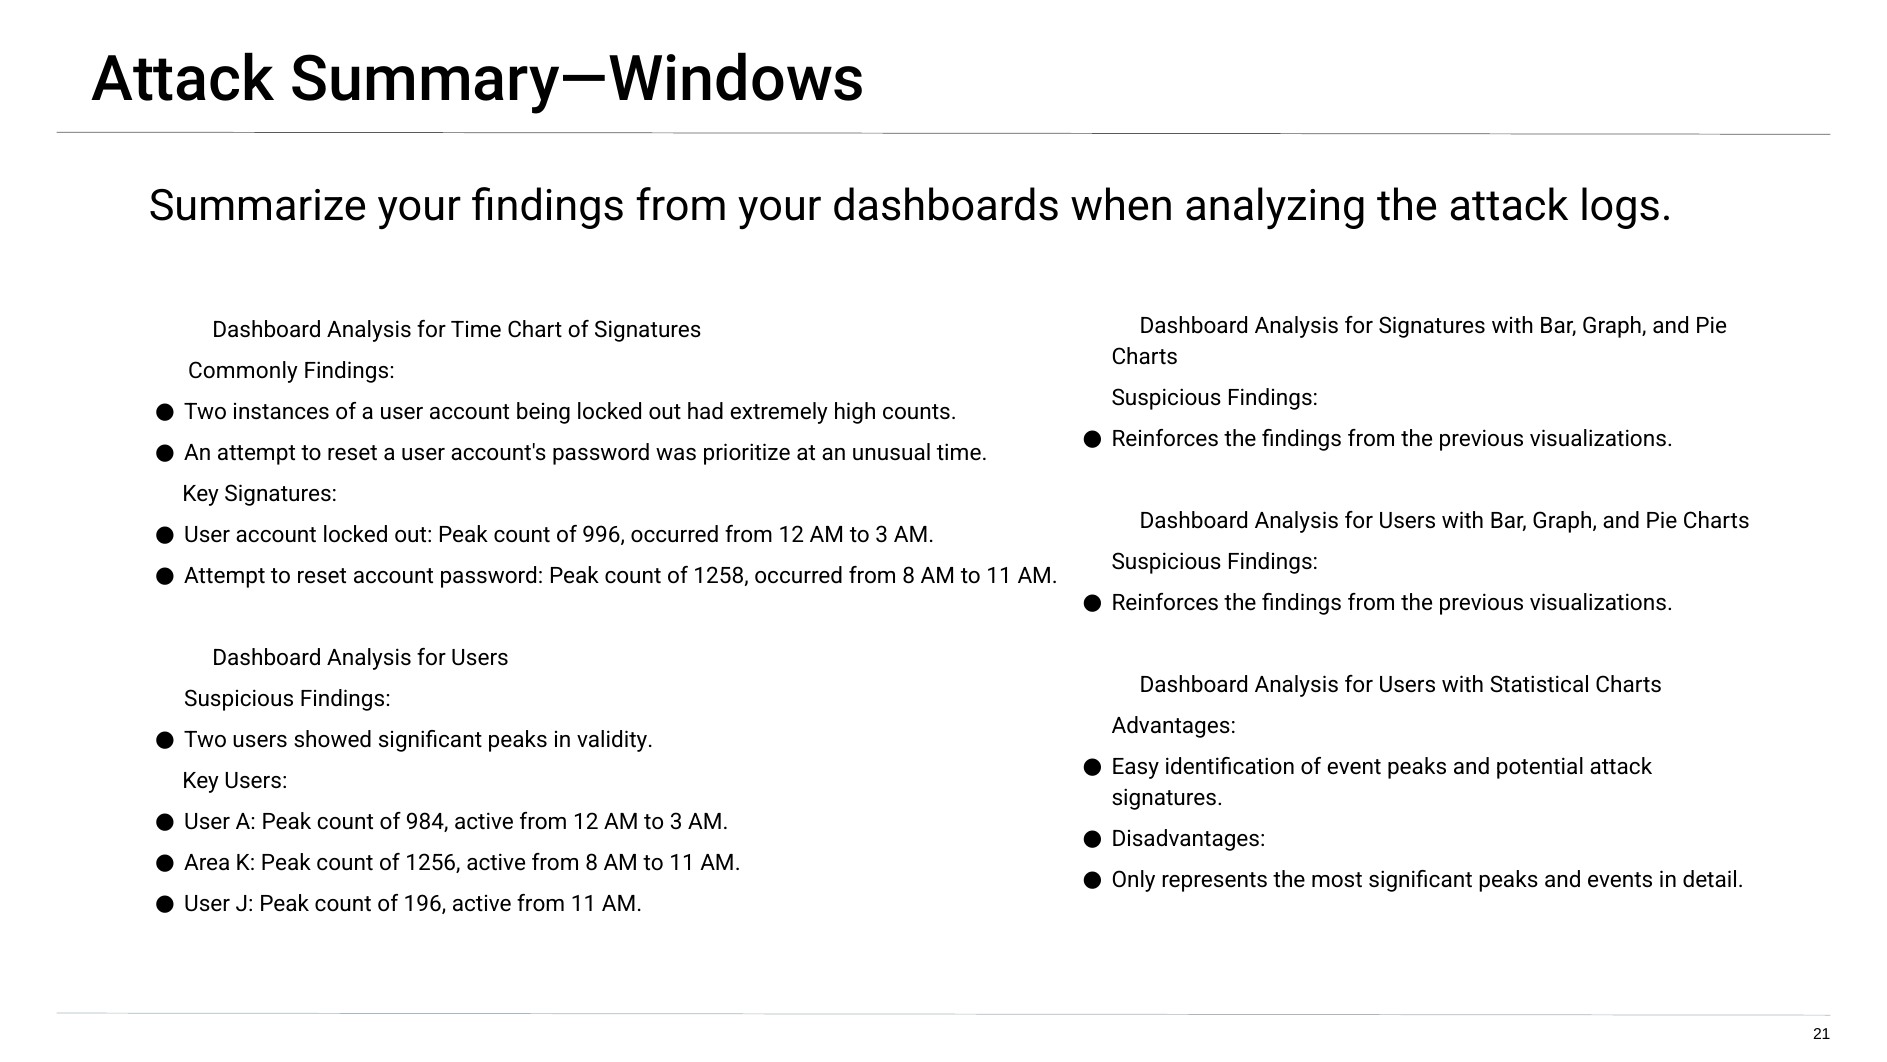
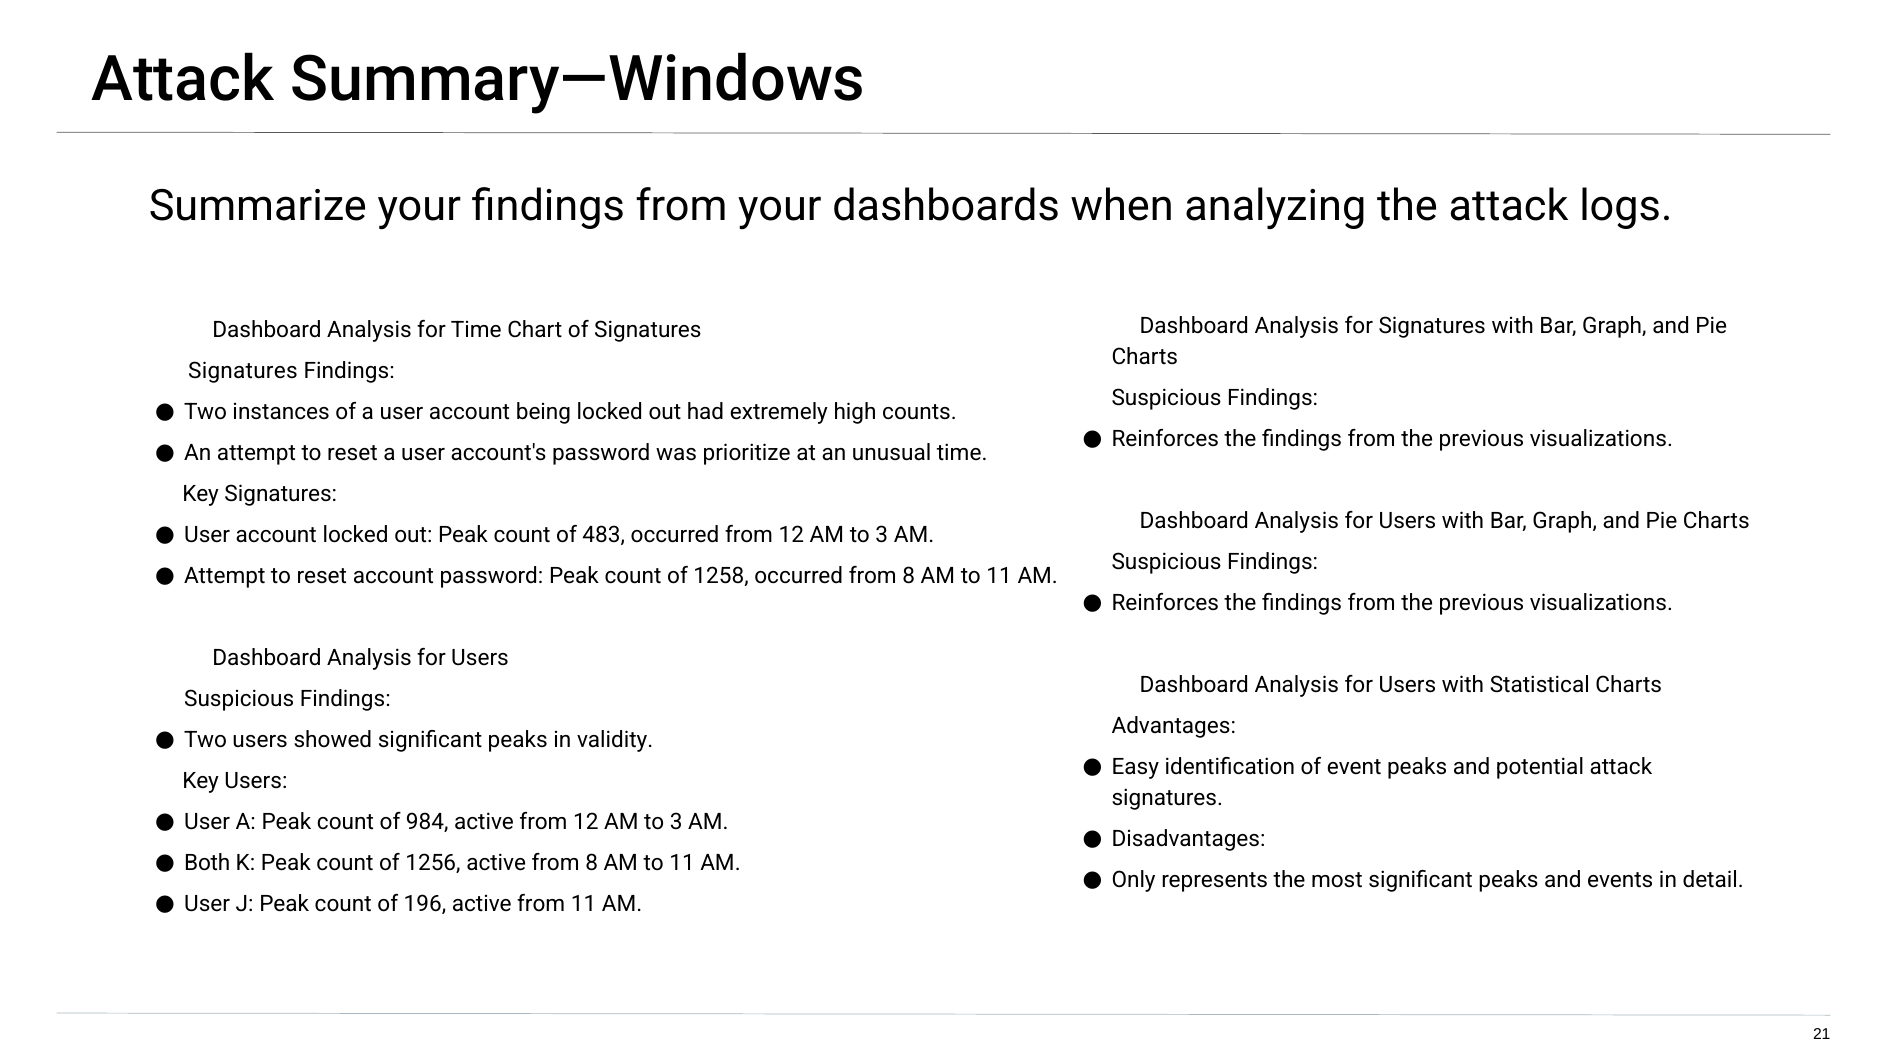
Commonly: Commonly -> Signatures (243, 371)
996: 996 -> 483 (604, 535)
Area: Area -> Both (207, 863)
